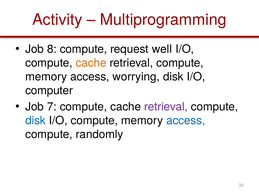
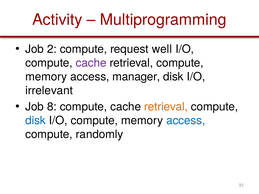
8: 8 -> 2 (52, 49)
cache colour: orange -> purple (91, 63)
worrying: worrying -> manager (136, 77)
computer: computer -> irrelevant (49, 91)
7: 7 -> 8 (52, 107)
retrieval colour: purple -> orange (166, 107)
